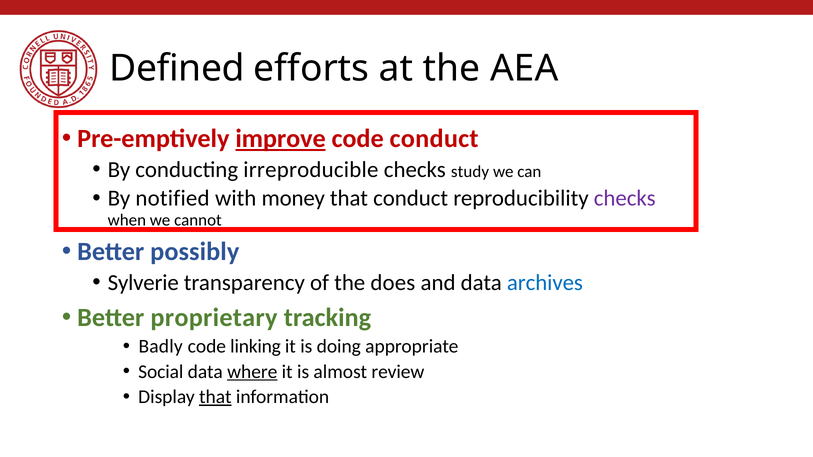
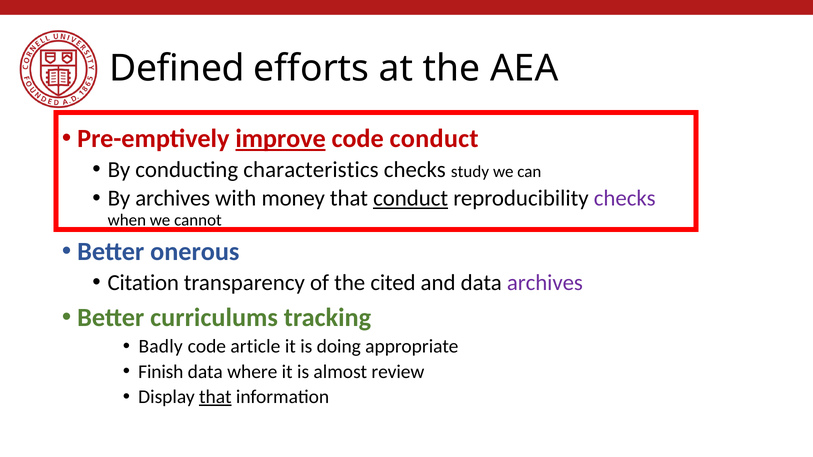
irreproducible: irreproducible -> characteristics (311, 170)
By notified: notified -> archives (173, 199)
conduct underline: none -> present (411, 199)
possibly: possibly -> onerous (195, 252)
Sylverie: Sylverie -> Citation (143, 283)
does: does -> cited (393, 283)
archives colour: blue -> purple (545, 283)
proprietary: proprietary -> curriculums (214, 318)
linking: linking -> article (255, 347)
Social: Social -> Finish (161, 372)
where underline: present -> none (252, 372)
